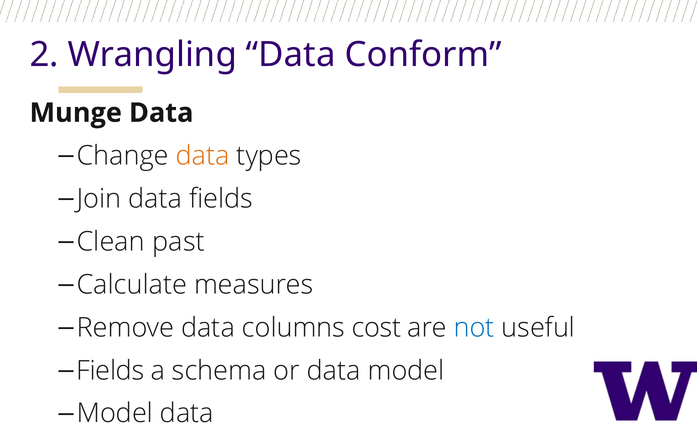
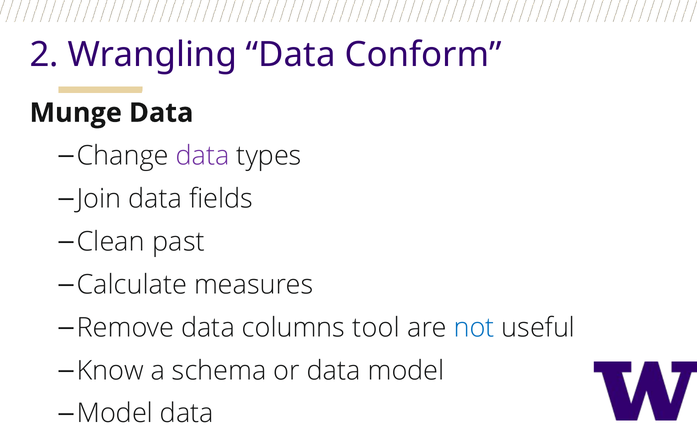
data colour: orange -> purple (203, 156)
cost: cost -> tool (376, 327)
Fields: Fields -> Know (110, 370)
